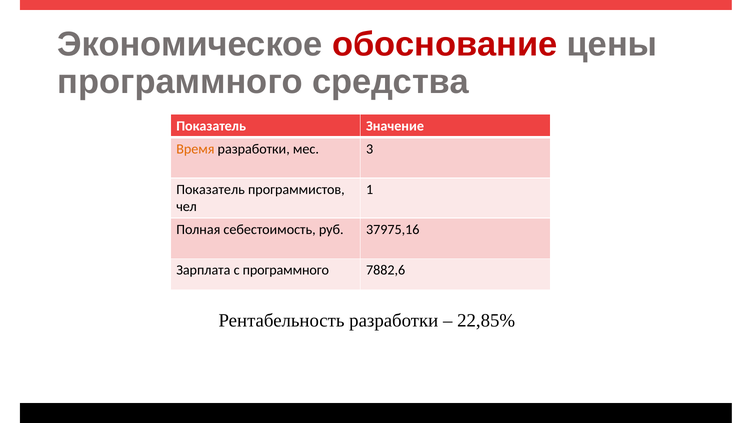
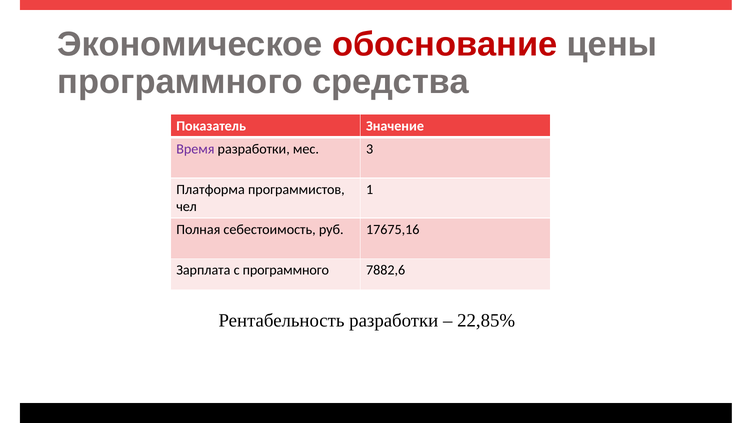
Время colour: orange -> purple (195, 149)
Показатель: Показатель -> Платформа (211, 190)
37975,16: 37975,16 -> 17675,16 (393, 230)
